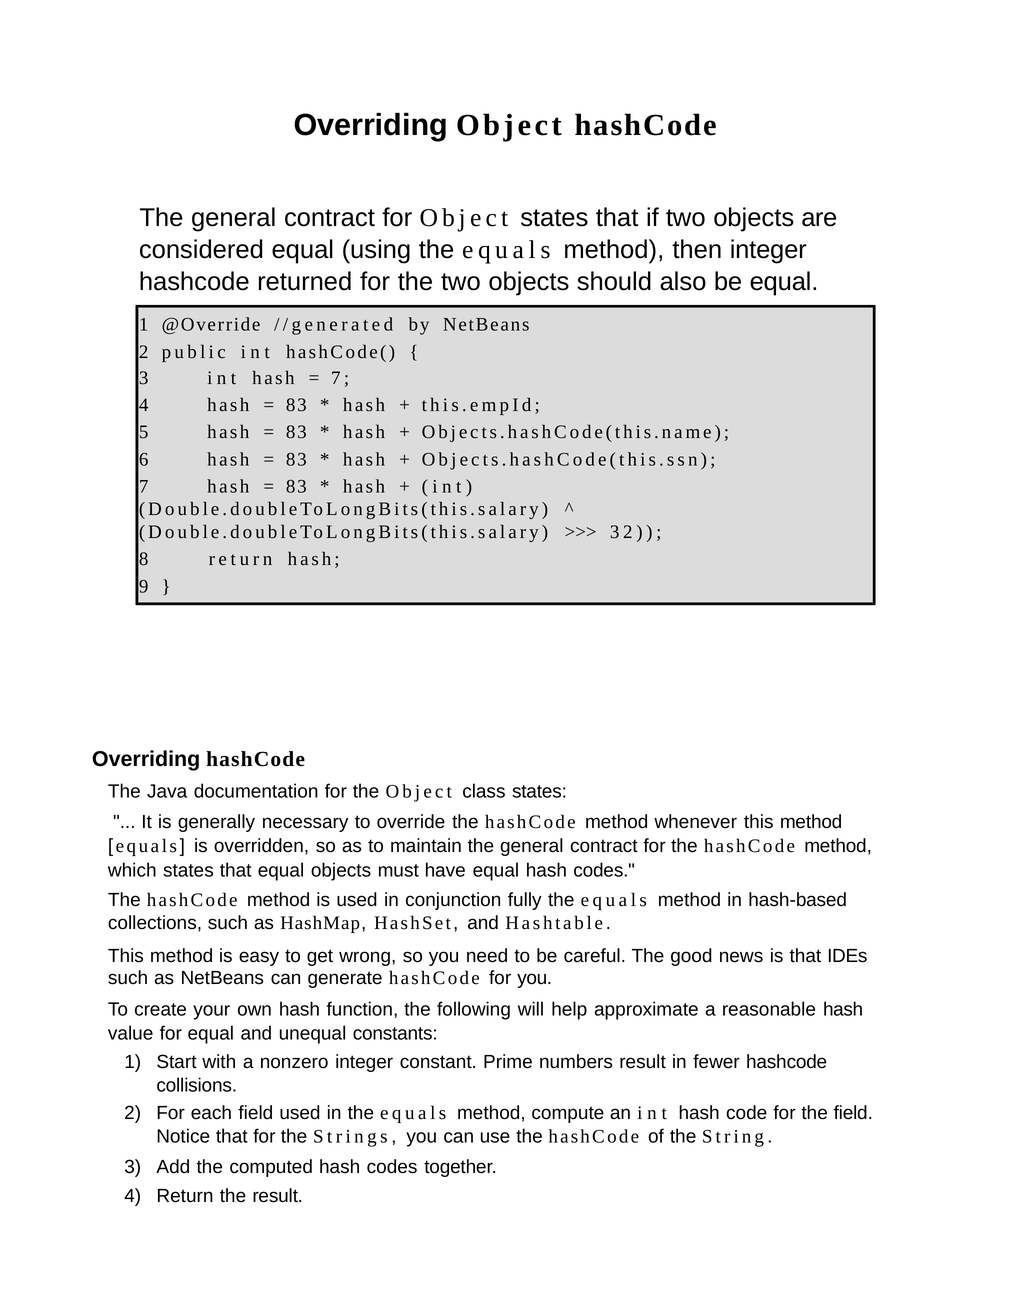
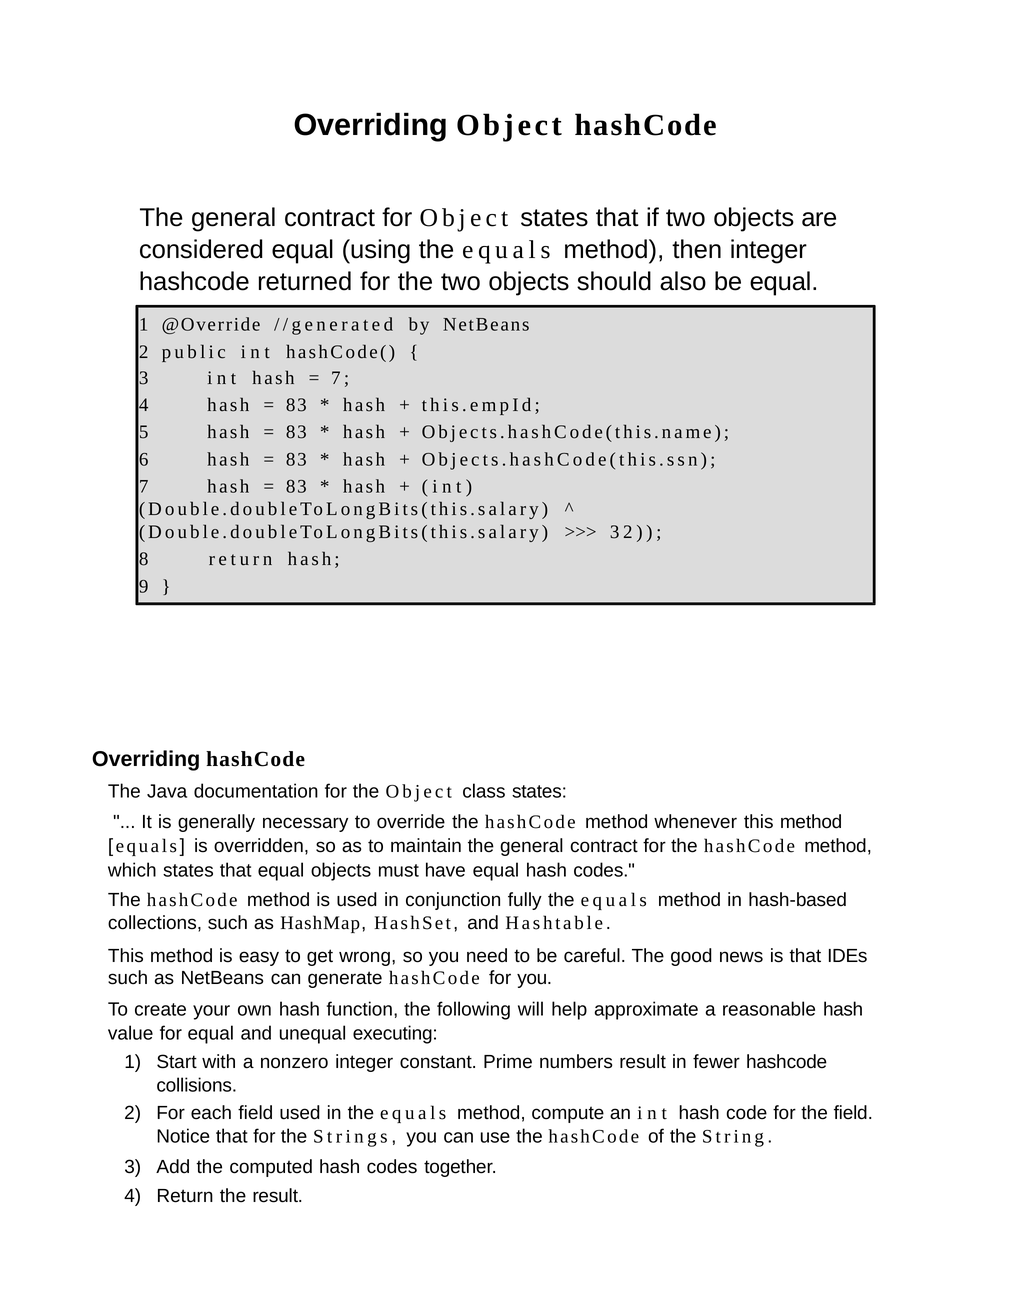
constants: constants -> executing (395, 1034)
